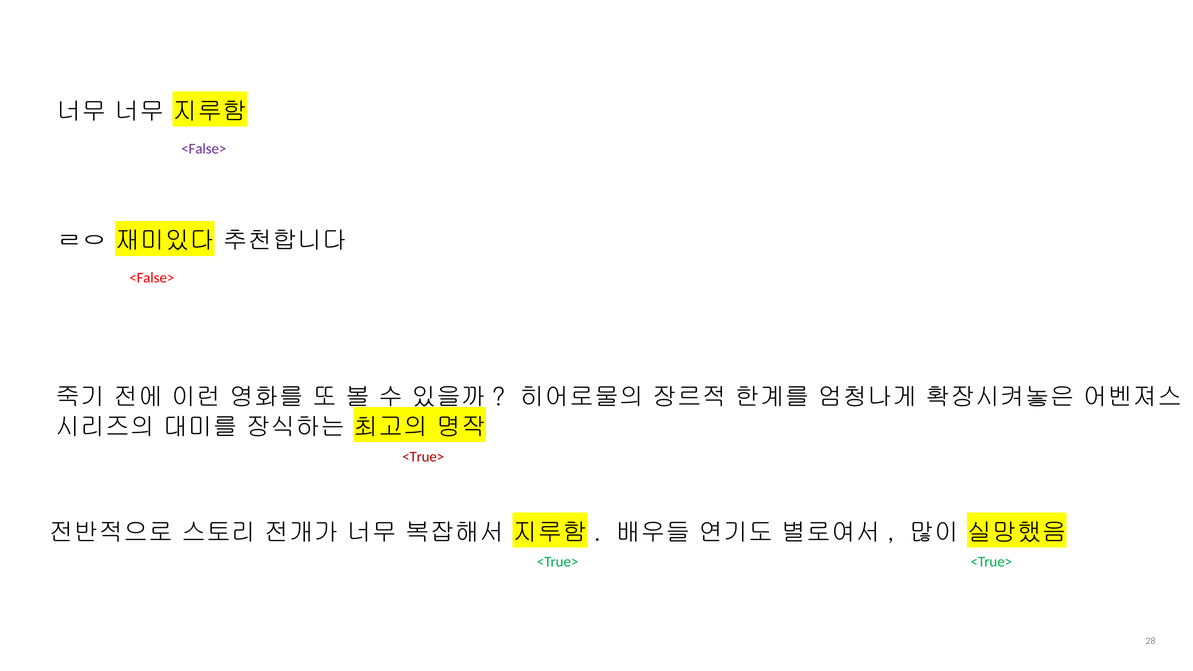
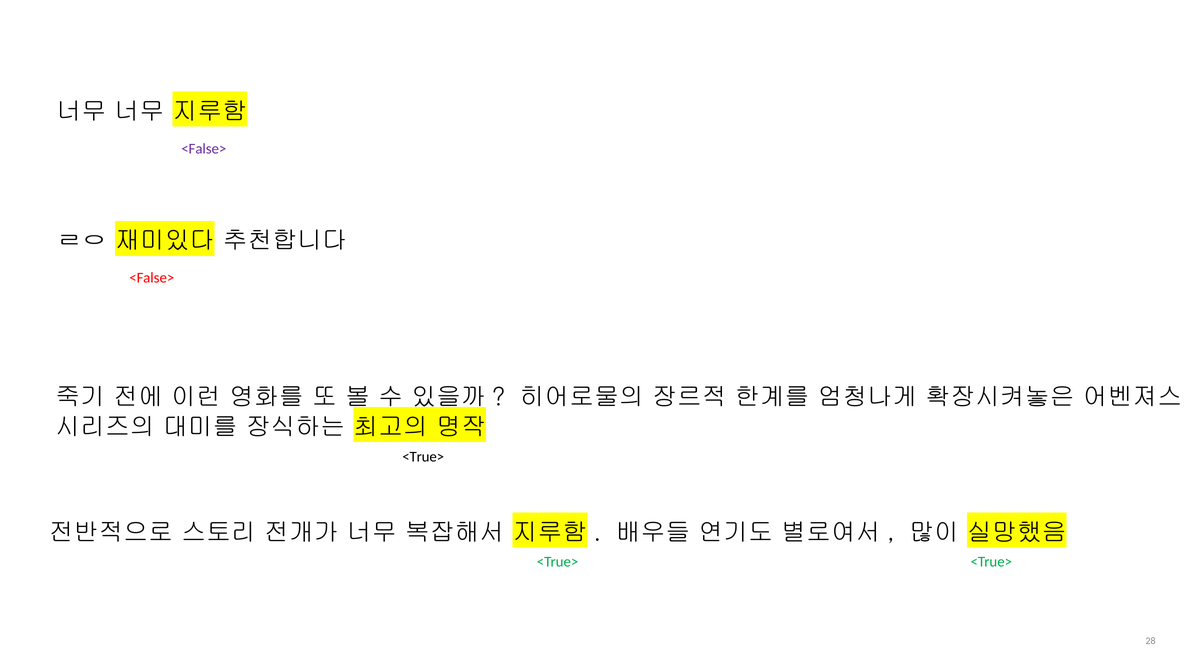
<True> colour: red -> black (423, 457)
